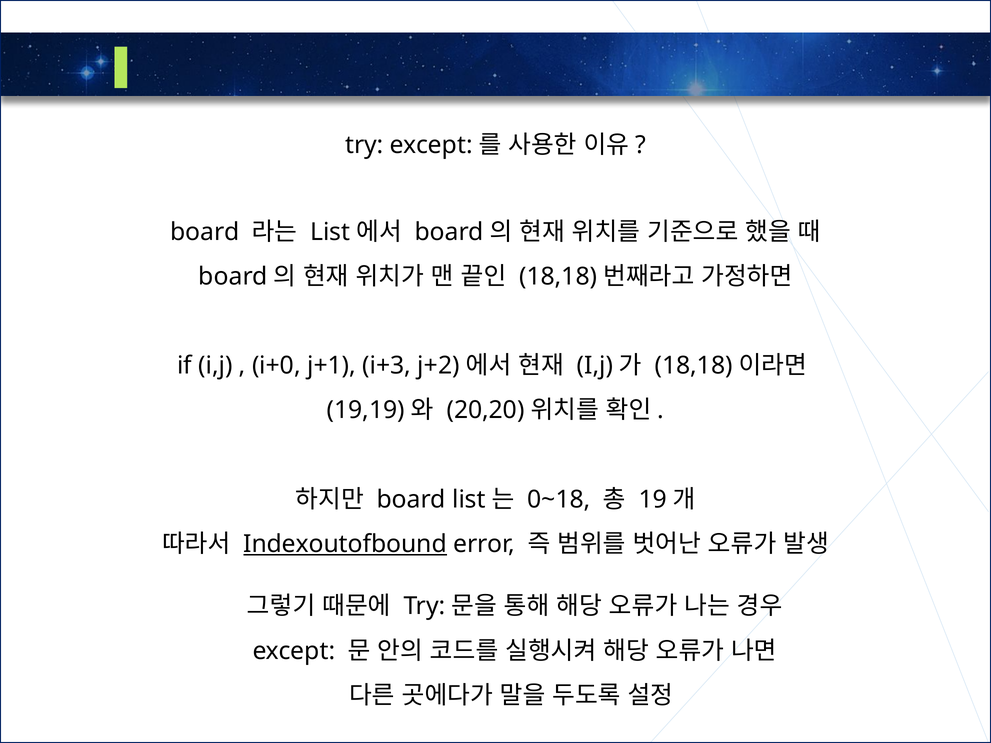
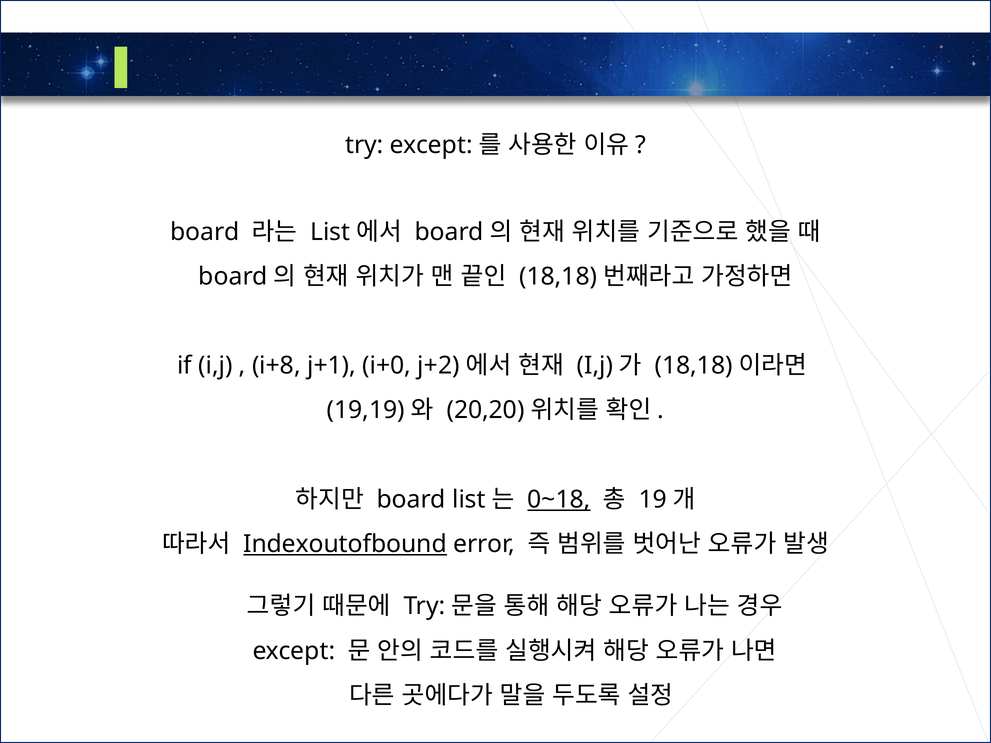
i+0: i+0 -> i+8 (276, 366)
i+3: i+3 -> i+0 (387, 366)
0~18 underline: none -> present (559, 500)
